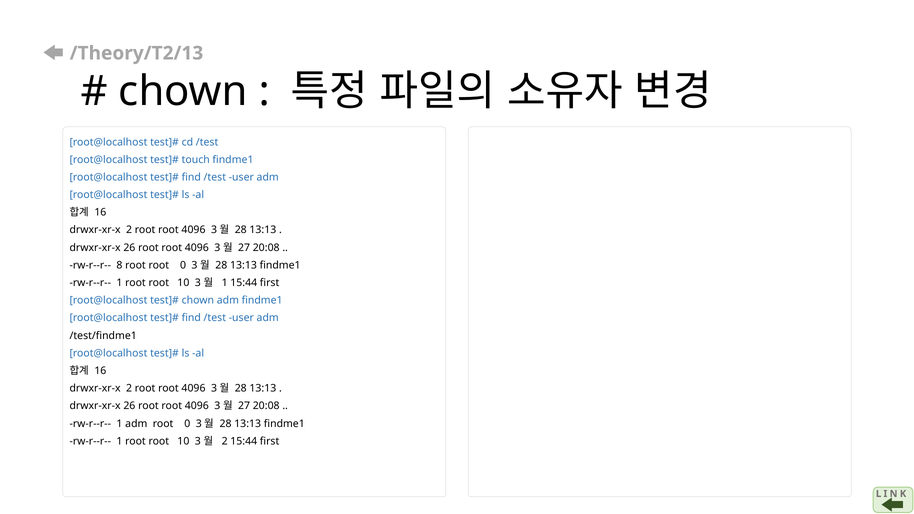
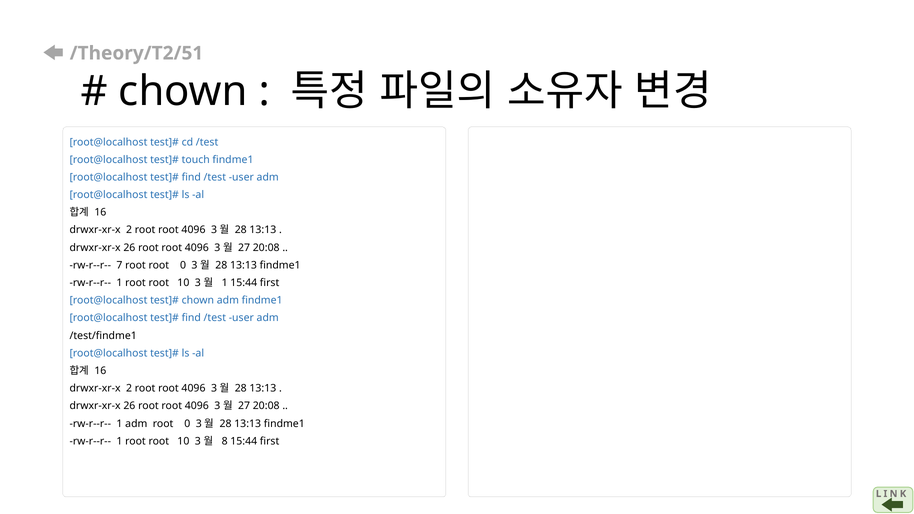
/Theory/T2/13: /Theory/T2/13 -> /Theory/T2/51 (136, 53)
8: 8 -> 7 (119, 265)
2: 2 -> 8 (225, 441)
